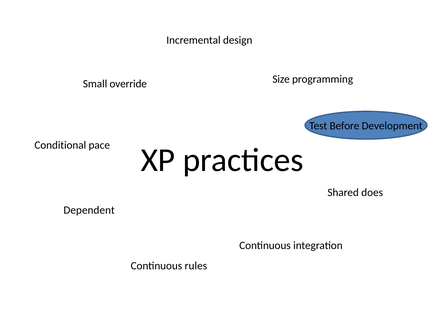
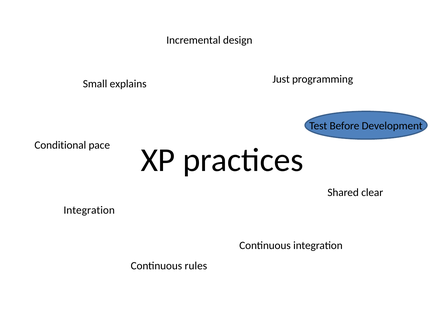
Size: Size -> Just (281, 79)
override: override -> explains (128, 84)
does: does -> clear (372, 192)
Dependent: Dependent -> Integration (89, 210)
